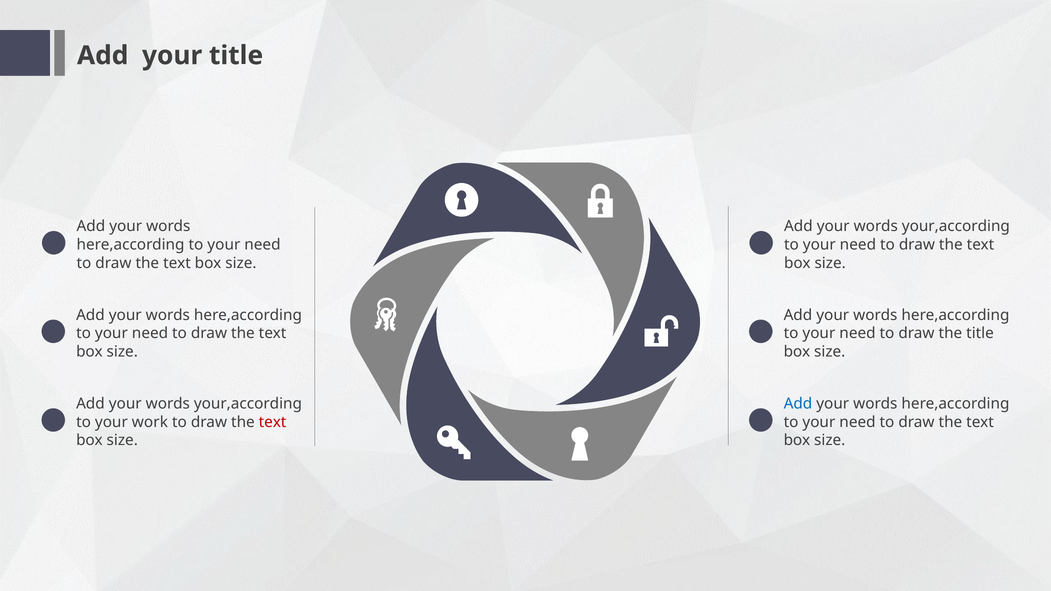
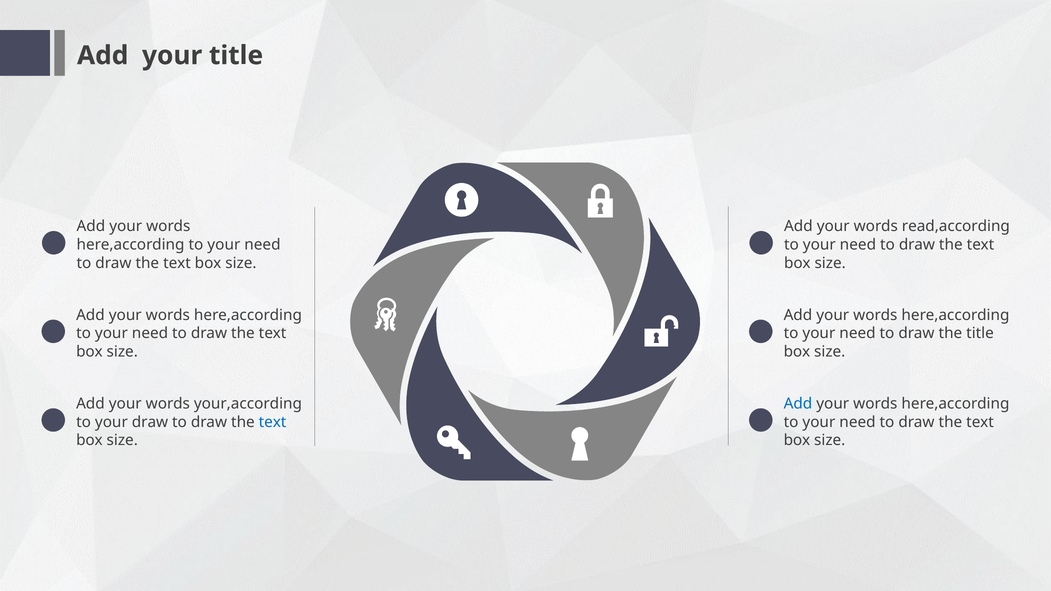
your,according: your,according -> read,according (956, 226)
your work: work -> draw (150, 422)
text colour: red -> blue (273, 422)
